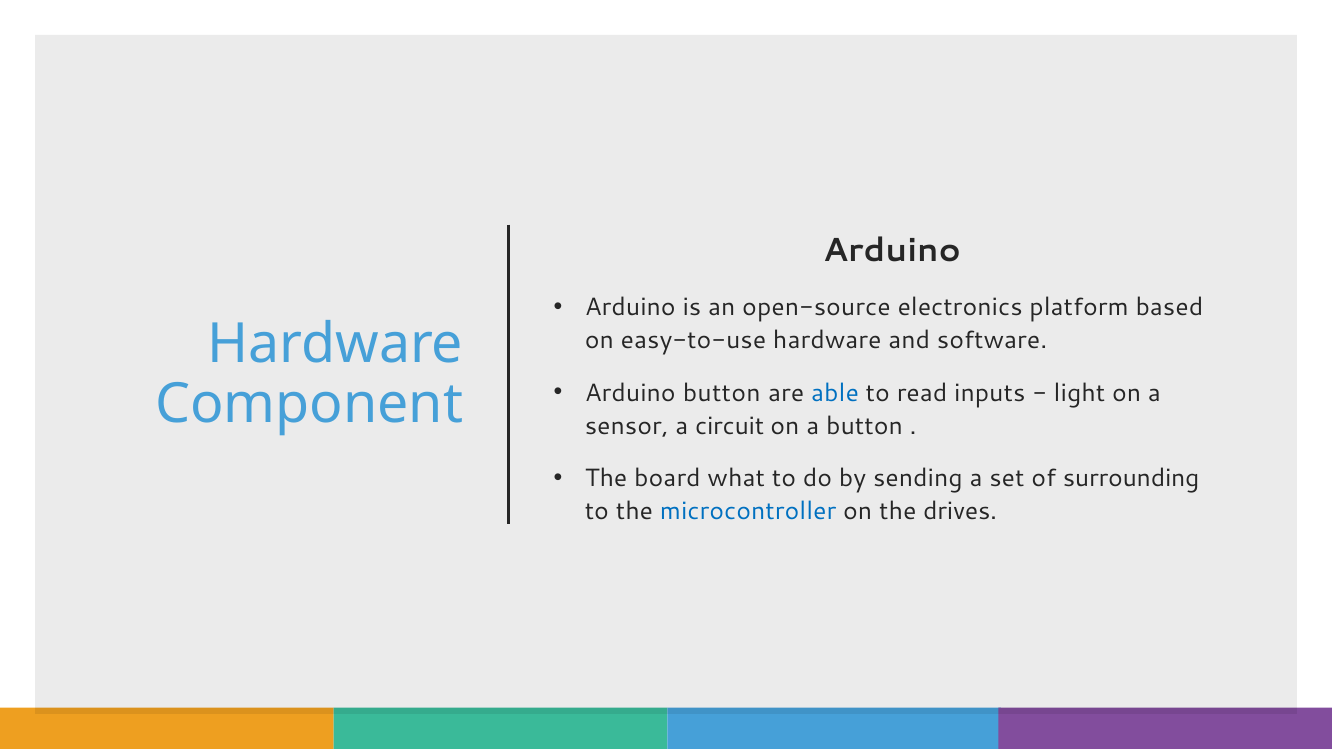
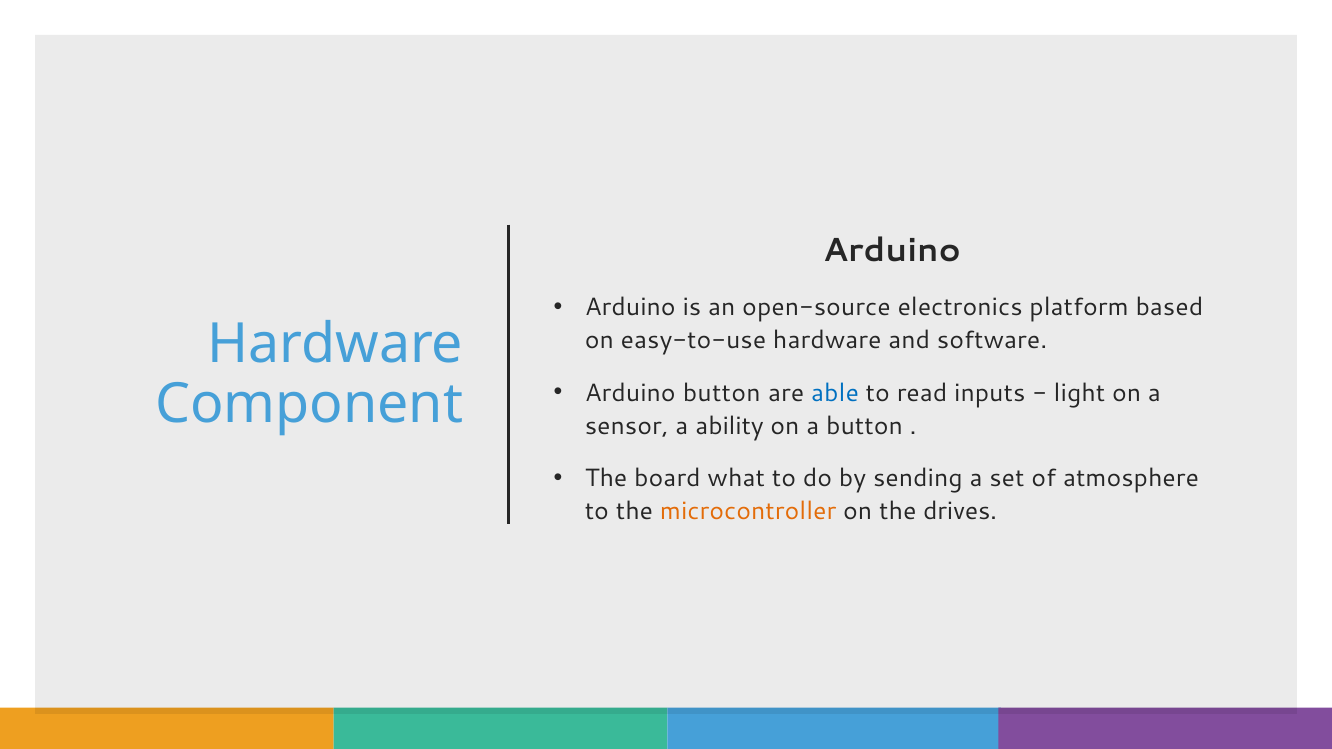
circuit: circuit -> ability (730, 426)
surrounding: surrounding -> atmosphere (1131, 478)
microcontroller colour: blue -> orange (748, 511)
